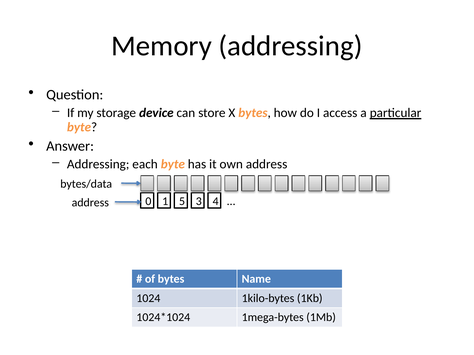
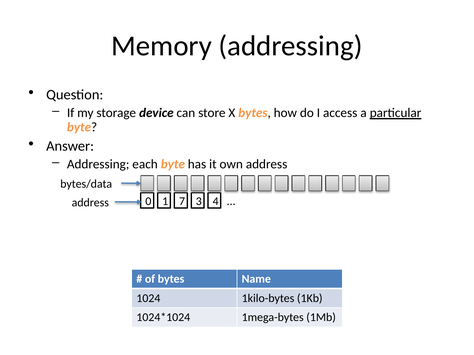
5: 5 -> 7 (182, 202)
